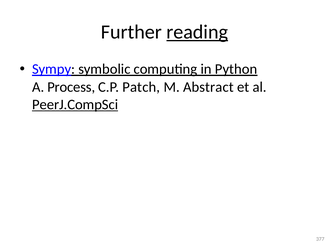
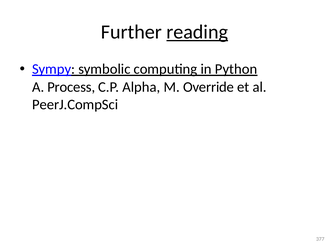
Patch: Patch -> Alpha (141, 87)
Abstract: Abstract -> Override (209, 87)
PeerJ.CompSci underline: present -> none (75, 104)
